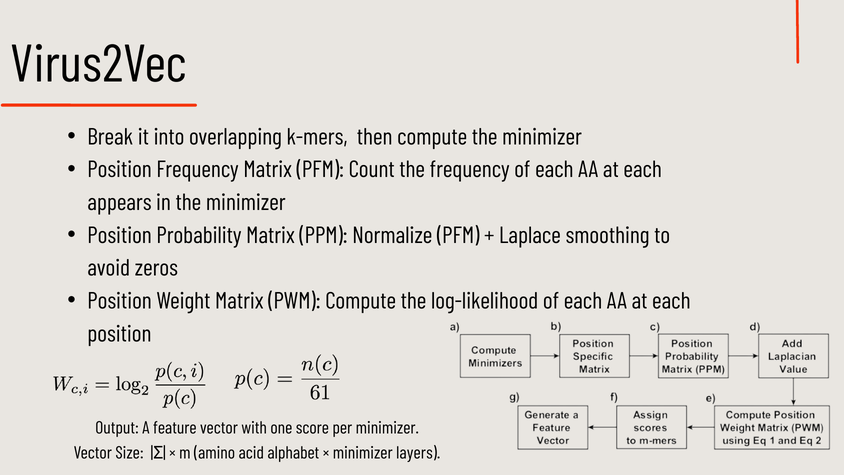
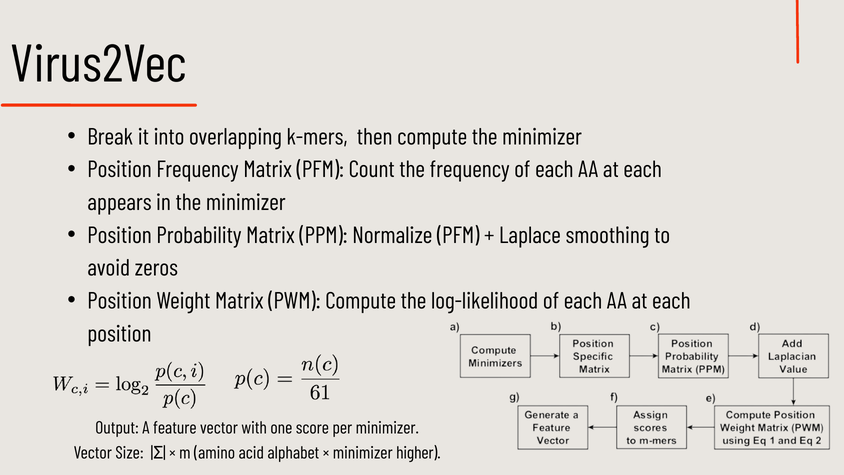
layers: layers -> higher (418, 453)
